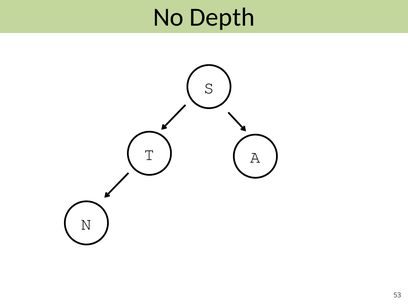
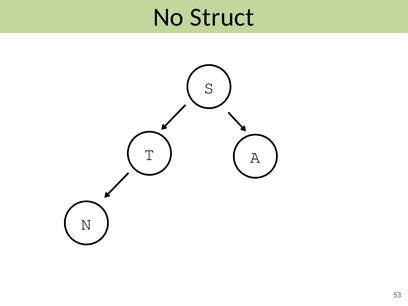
Depth: Depth -> Struct (222, 17)
